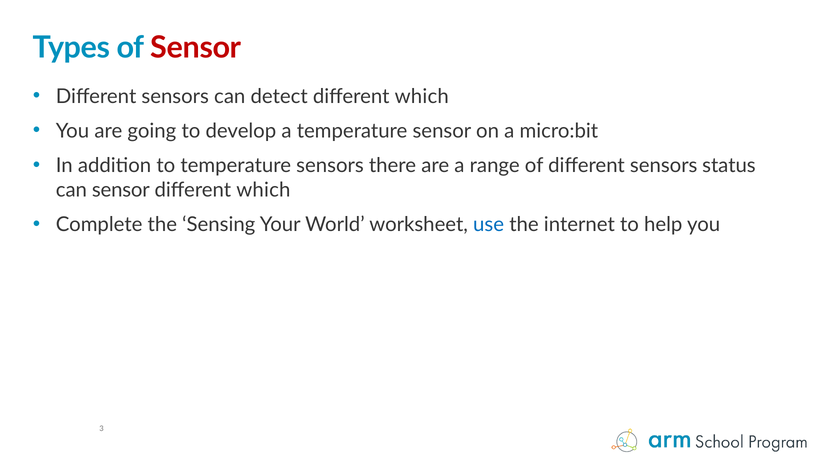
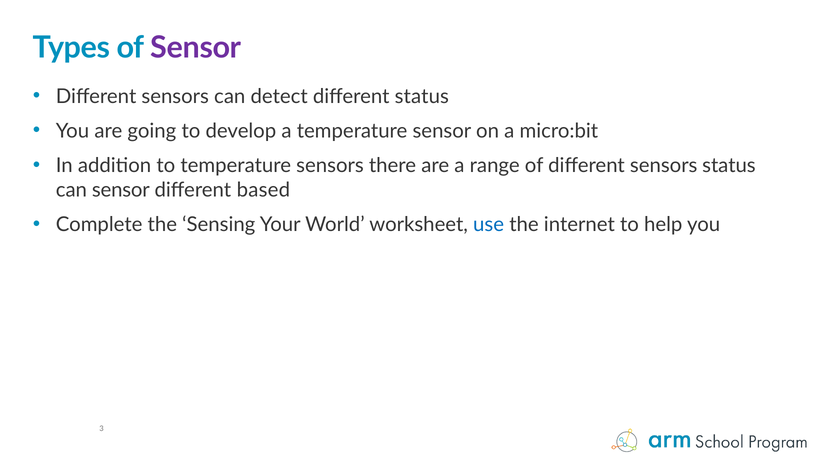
Sensor colour: red -> purple (196, 48)
detect different which: which -> status (422, 96)
which: which -> based (263, 190)
